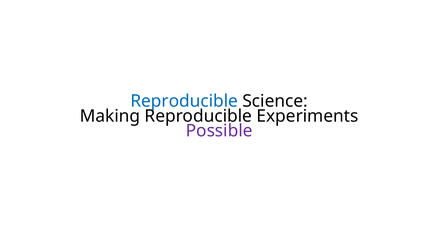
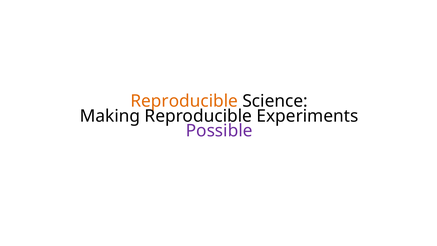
Reproducible colour: blue -> orange (184, 101)
